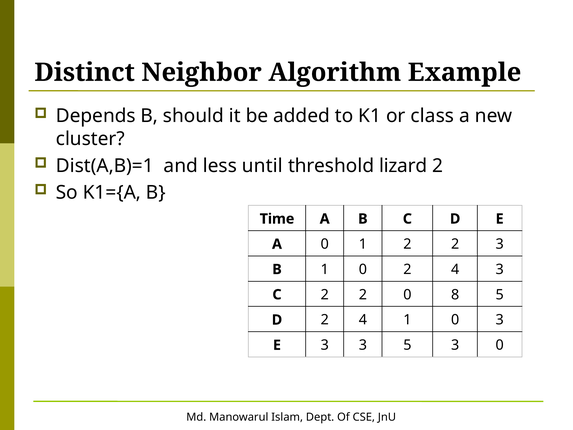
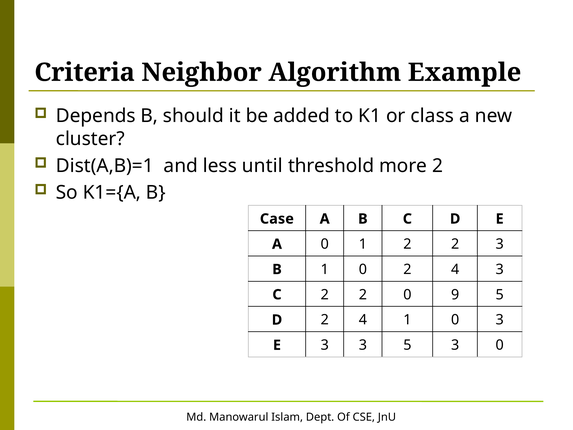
Distinct: Distinct -> Criteria (85, 72)
lizard: lizard -> more (403, 166)
Time: Time -> Case (277, 219)
8: 8 -> 9 (455, 294)
